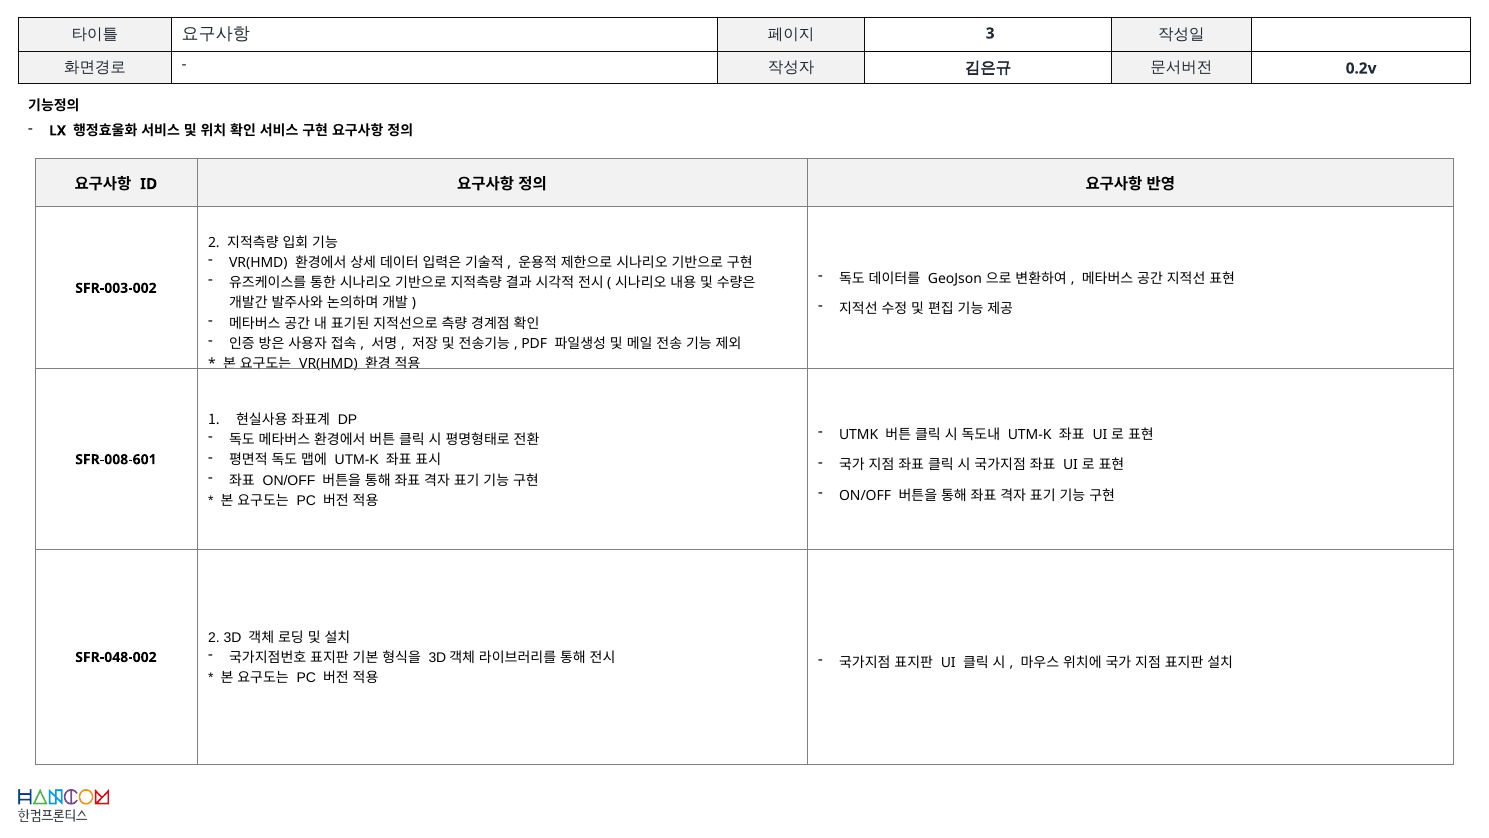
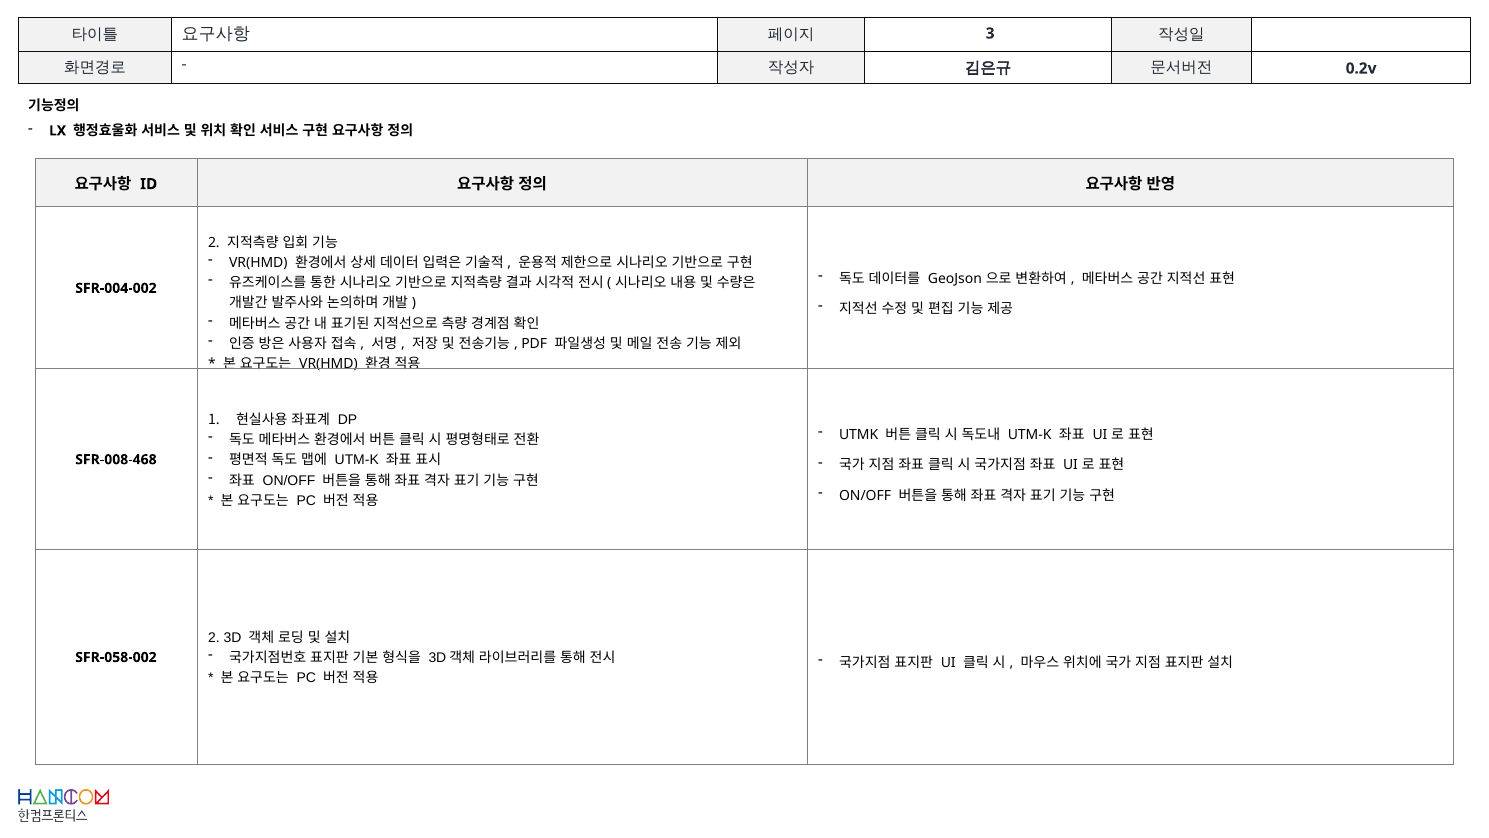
SFR-003-002: SFR-003-002 -> SFR-004-002 (116, 288)
SFR-008-601: SFR-008-601 -> SFR-008-468 (116, 459)
SFR-048-002: SFR-048-002 -> SFR-058-002 (116, 657)
